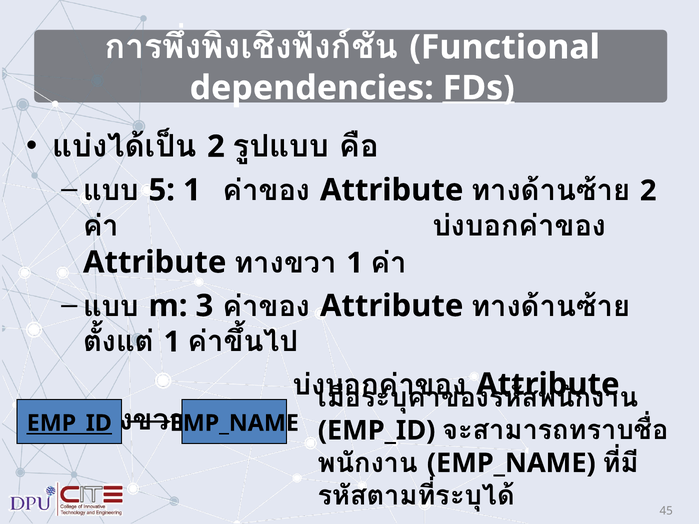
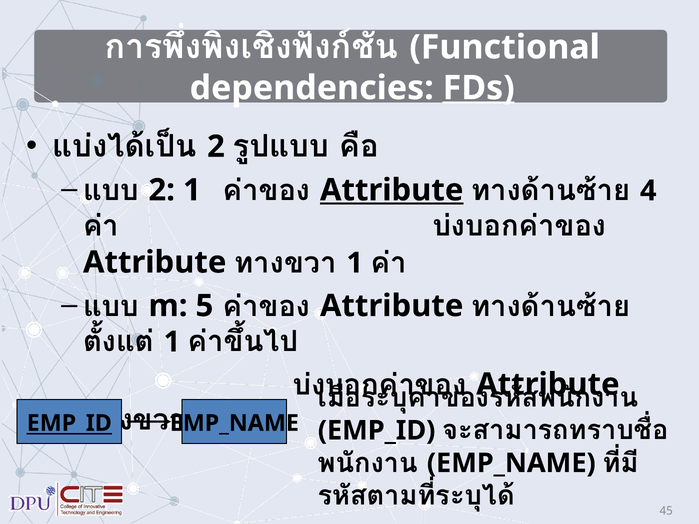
5: 5 -> 2 (162, 190)
Attribute underline: none -> present (392, 190)
2: 2 -> 4 (648, 191)
3: 3 -> 5 (204, 306)
